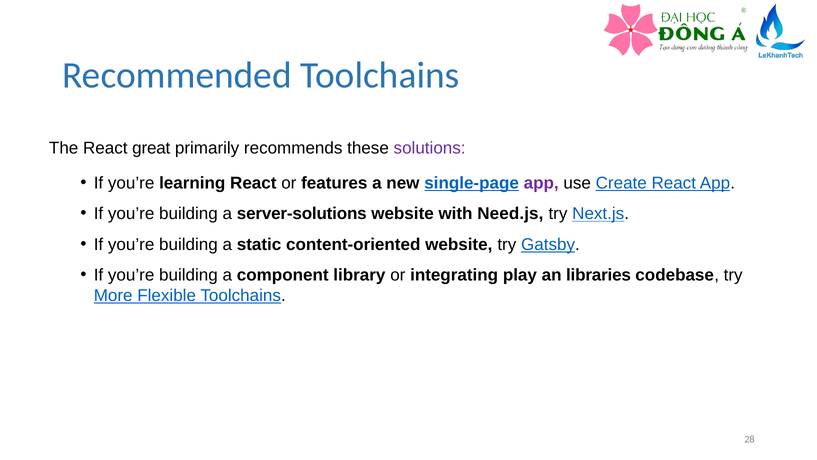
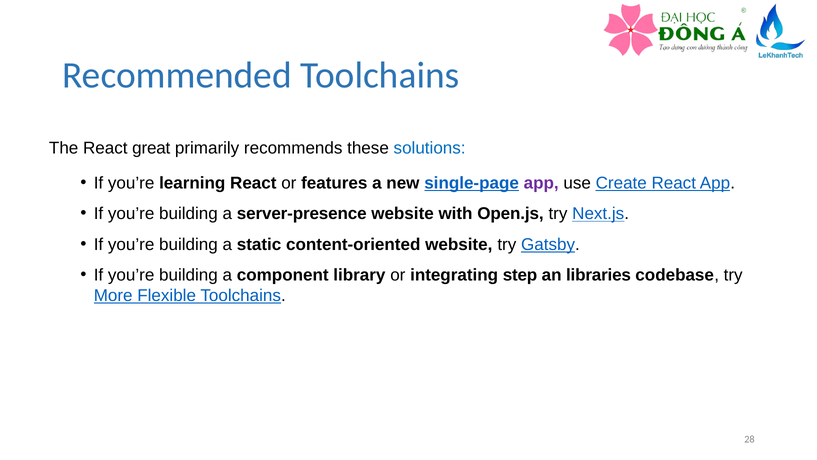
solutions colour: purple -> blue (430, 148)
server-solutions: server-solutions -> server-presence (302, 214)
Need.js: Need.js -> Open.js (510, 214)
play: play -> step (520, 275)
